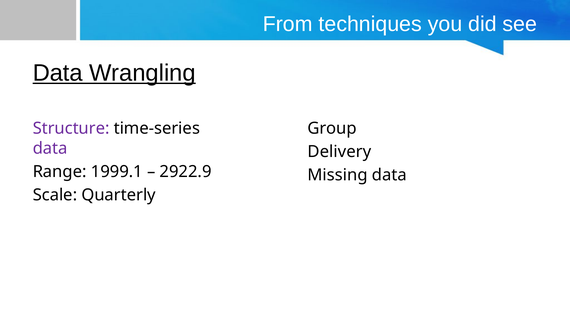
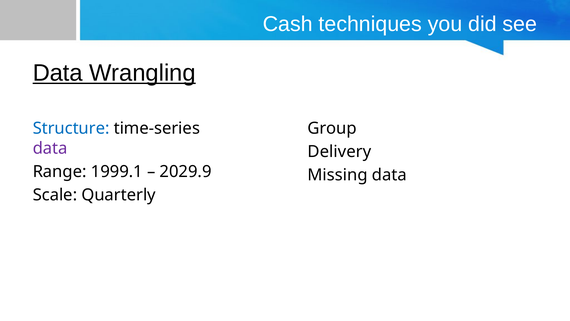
From: From -> Cash (288, 24)
Structure colour: purple -> blue (71, 128)
2922.9: 2922.9 -> 2029.9 (186, 172)
